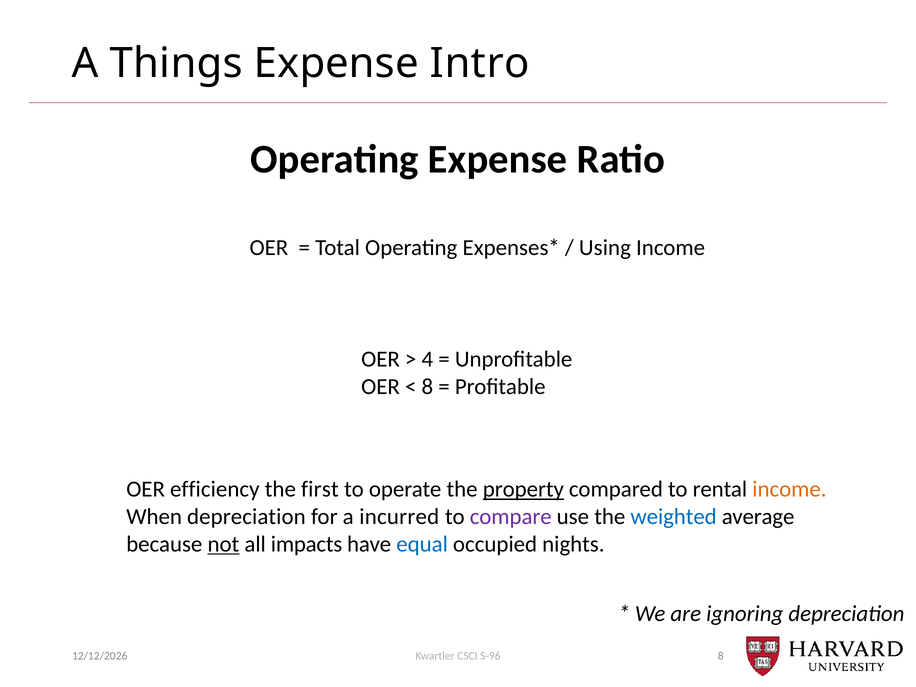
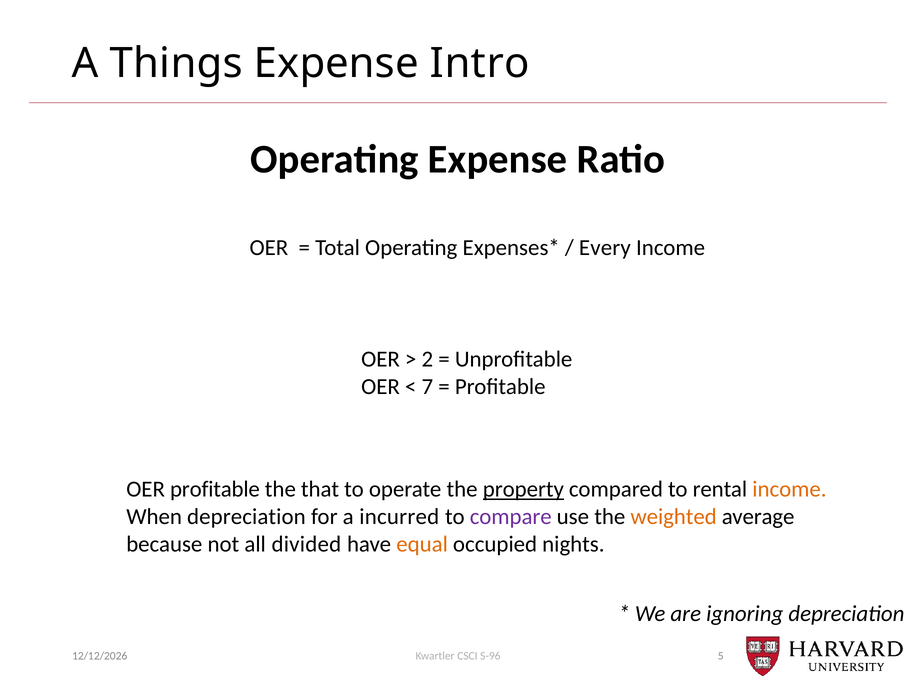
Using: Using -> Every (605, 248)
4: 4 -> 2 (427, 359)
8: 8 -> 7 (427, 387)
OER efficiency: efficiency -> profitable (215, 489)
first: first -> that (320, 489)
weighted colour: blue -> orange (674, 517)
not underline: present -> none (223, 544)
impacts: impacts -> divided (306, 544)
equal colour: blue -> orange (422, 544)
8: 8 -> 5 (721, 656)
